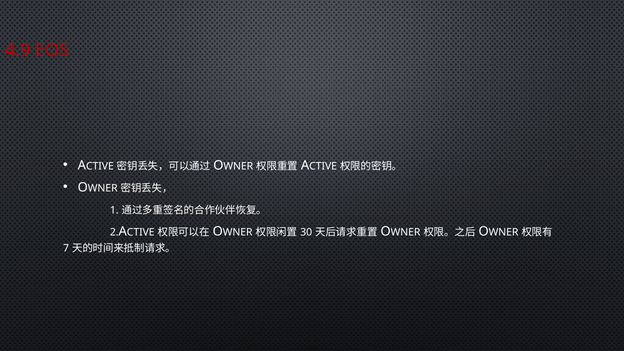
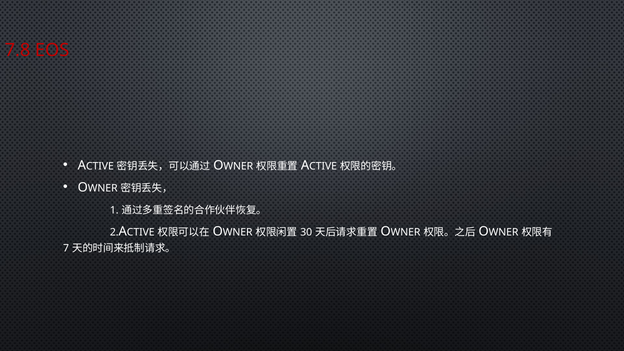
4.9: 4.9 -> 7.8 (18, 50)
